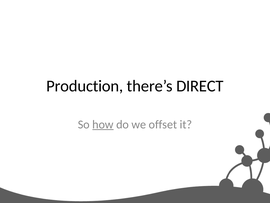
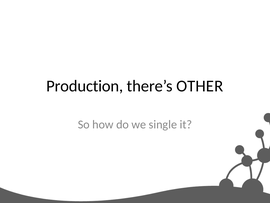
DIRECT: DIRECT -> OTHER (200, 86)
how underline: present -> none (103, 124)
offset: offset -> single (163, 124)
